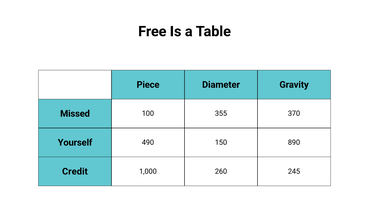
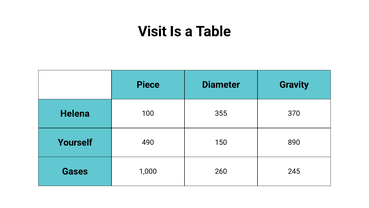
Free: Free -> Visit (152, 31)
Missed: Missed -> Helena (75, 113)
Credit: Credit -> Gases (75, 171)
